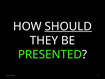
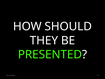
SHOULD underline: present -> none (68, 26)
